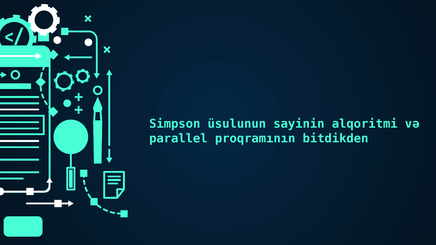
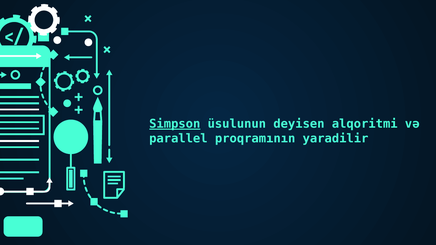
Simpson underline: none -> present (175, 124)
sayinin: sayinin -> deyisen (299, 124)
bitdikden: bitdikden -> yaradilir (336, 139)
